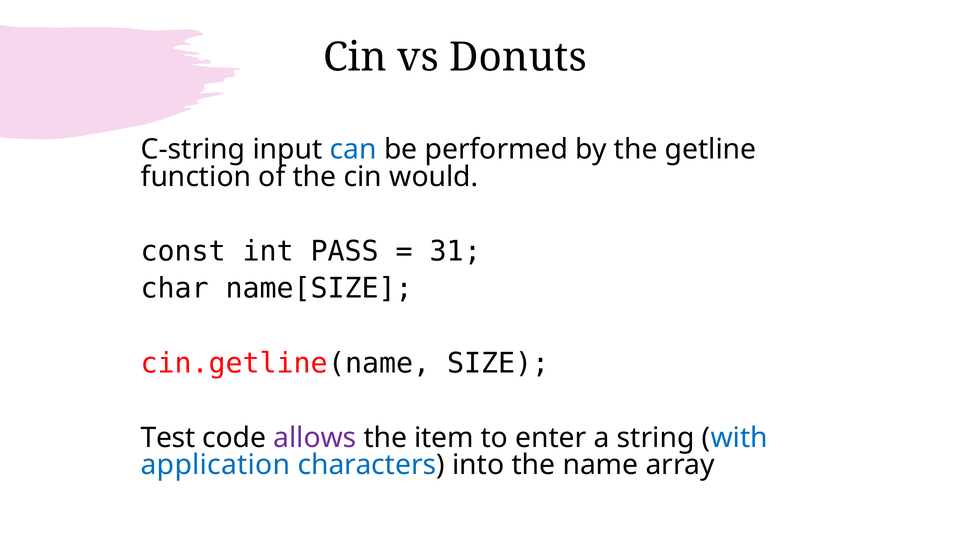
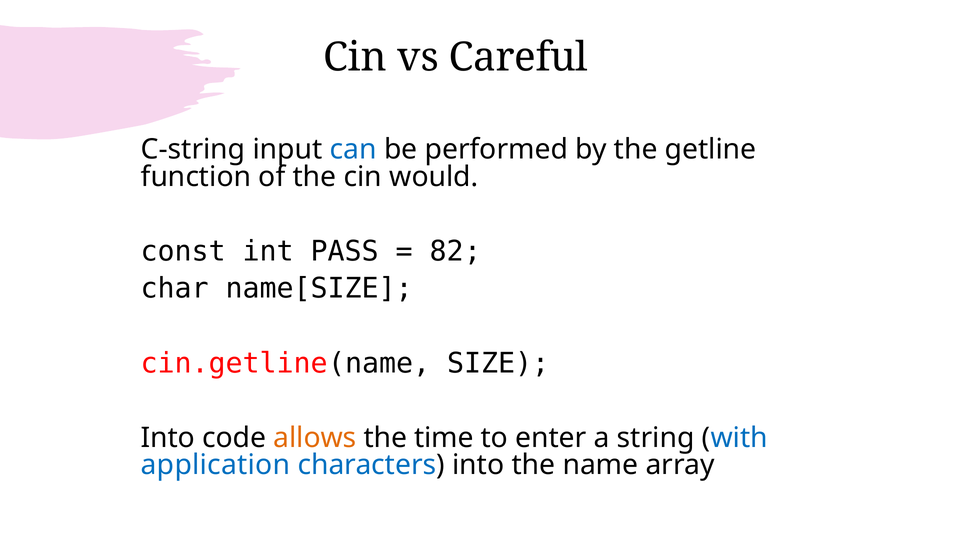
Donuts: Donuts -> Careful (518, 57)
31: 31 -> 82 (456, 251)
Test: Test -> Into (168, 438)
allows colour: purple -> orange (315, 438)
item: item -> time (444, 438)
